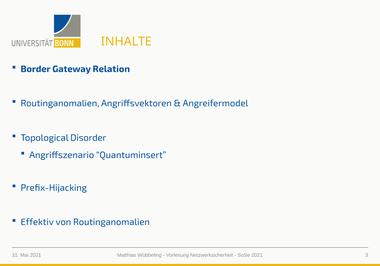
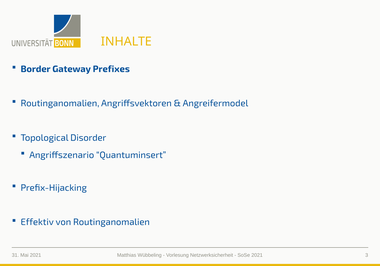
Relation: Relation -> Prefixes (111, 69)
